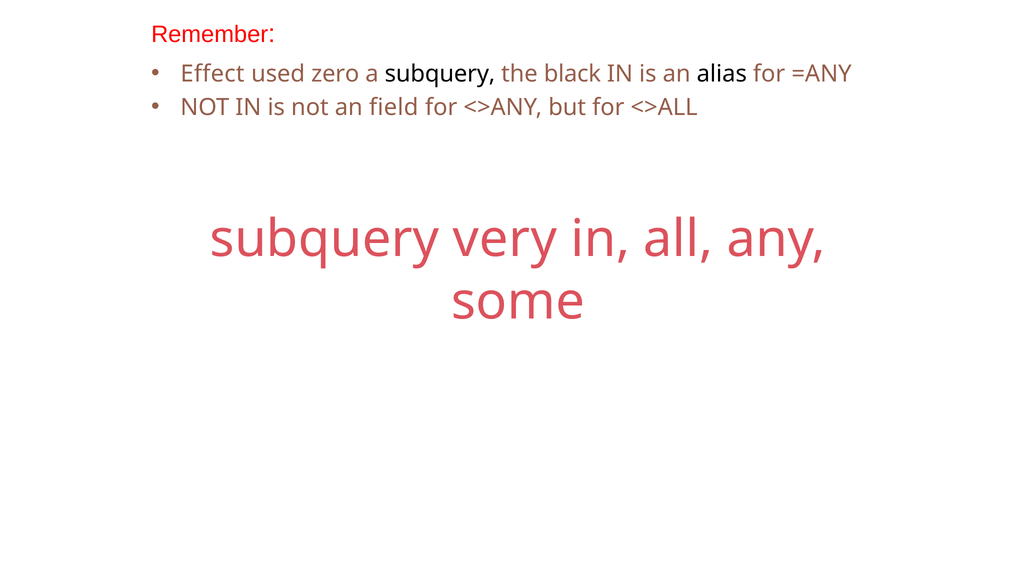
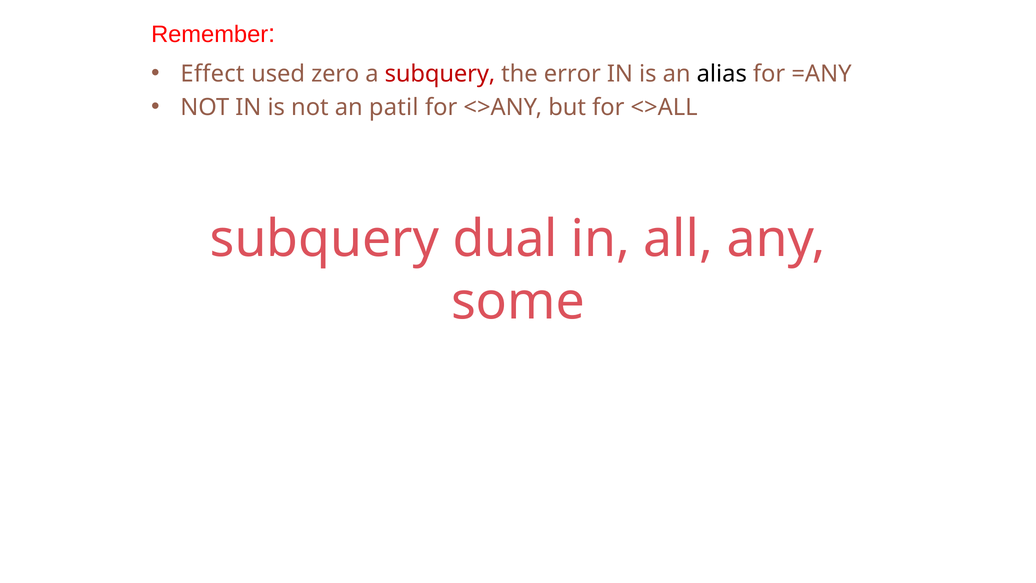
subquery colour: black -> red (440, 74)
black: black -> error (572, 74)
field: field -> patil (394, 107)
very: very -> dual (505, 239)
